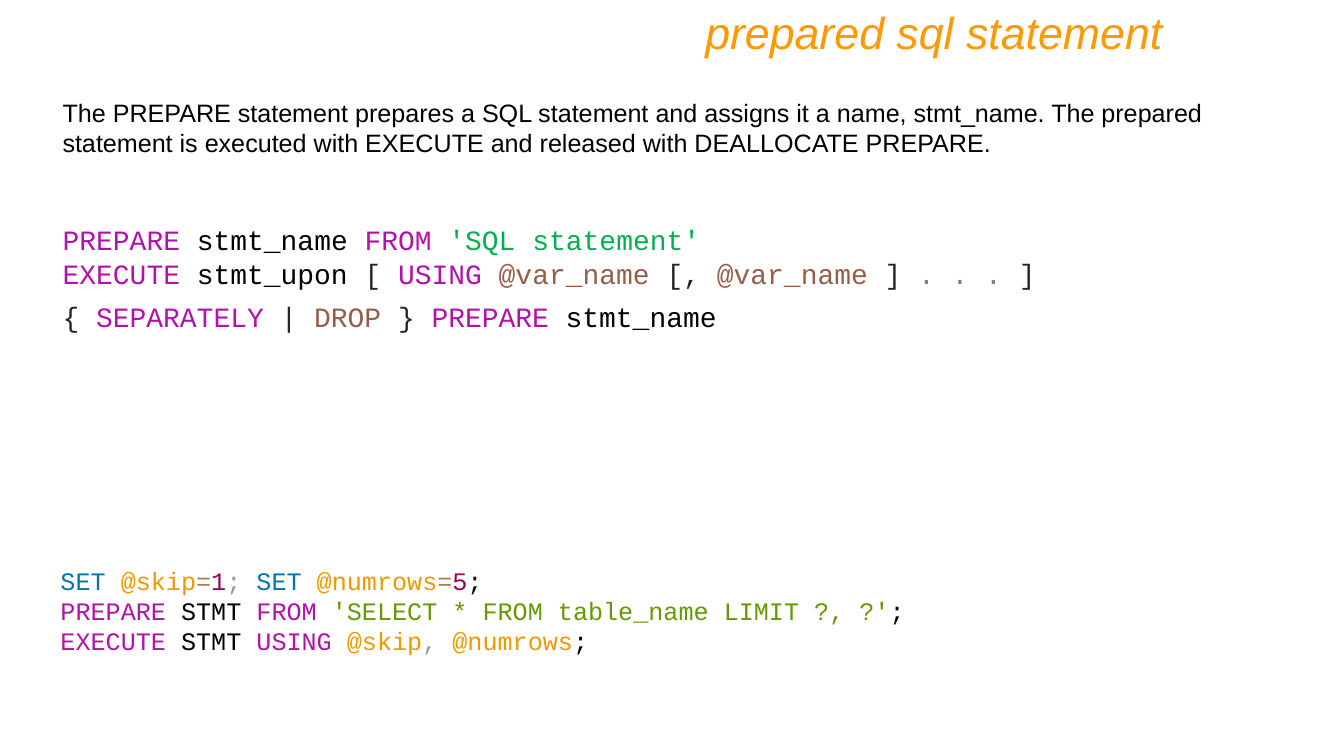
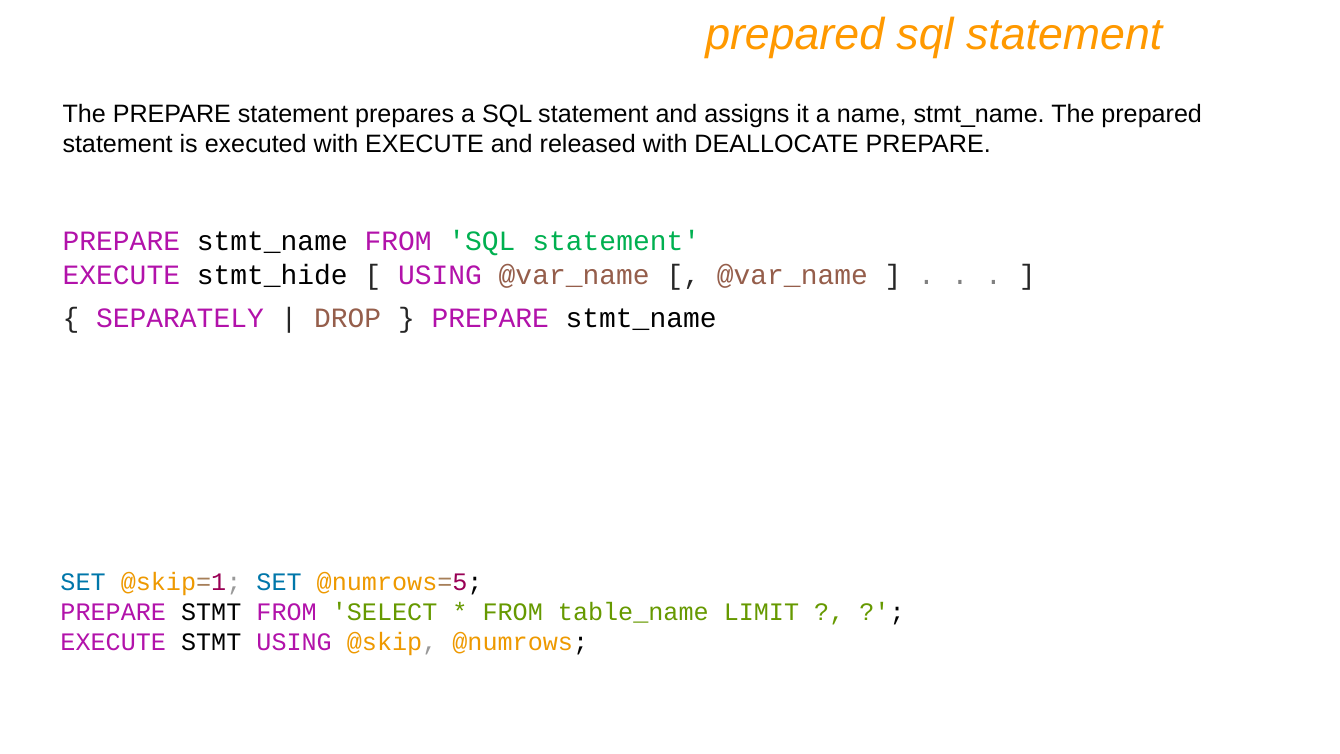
stmt_upon: stmt_upon -> stmt_hide (272, 275)
